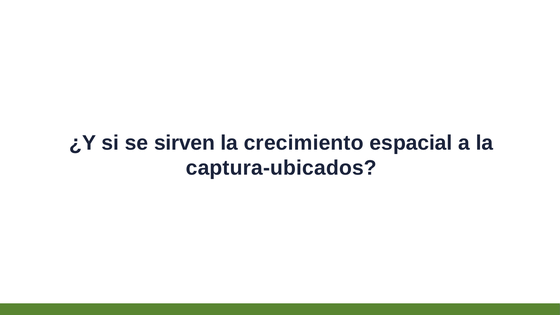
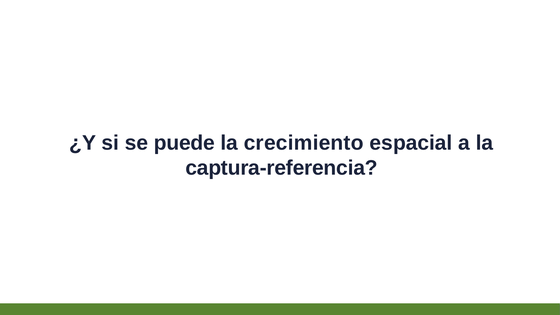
sirven: sirven -> puede (184, 143)
captura-ubicados: captura-ubicados -> captura-referencia (282, 168)
